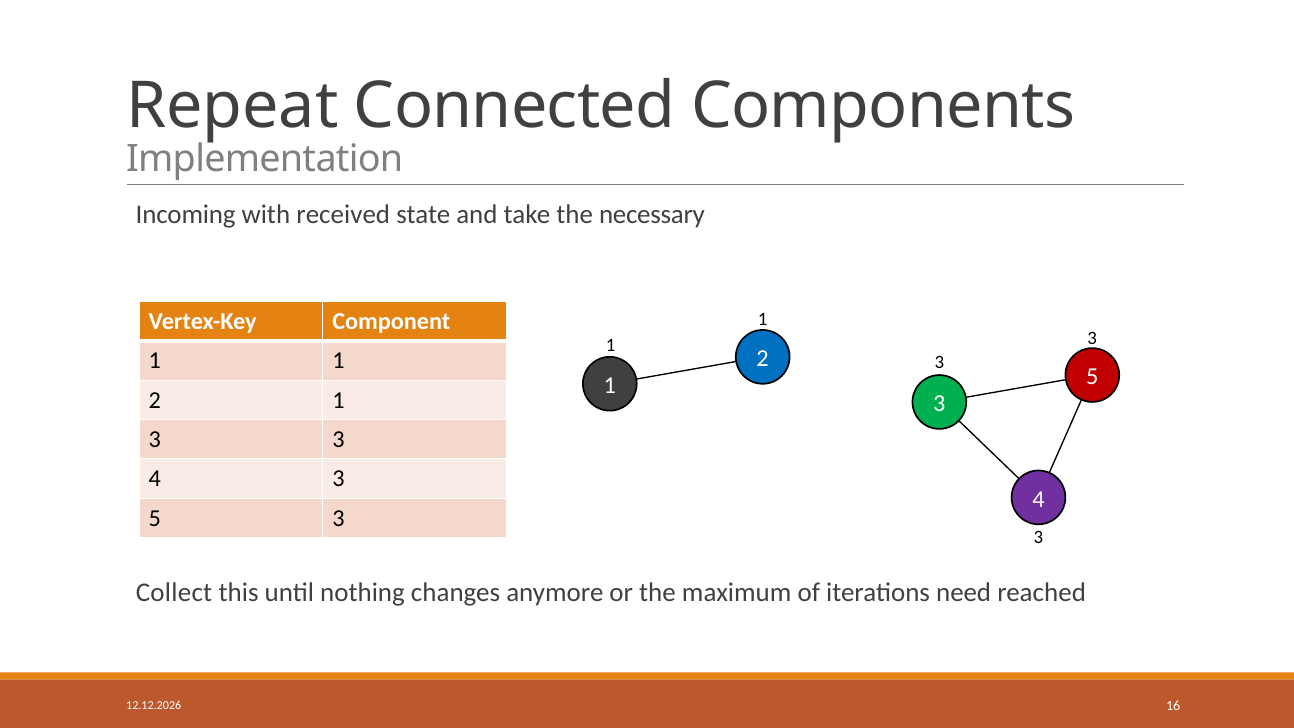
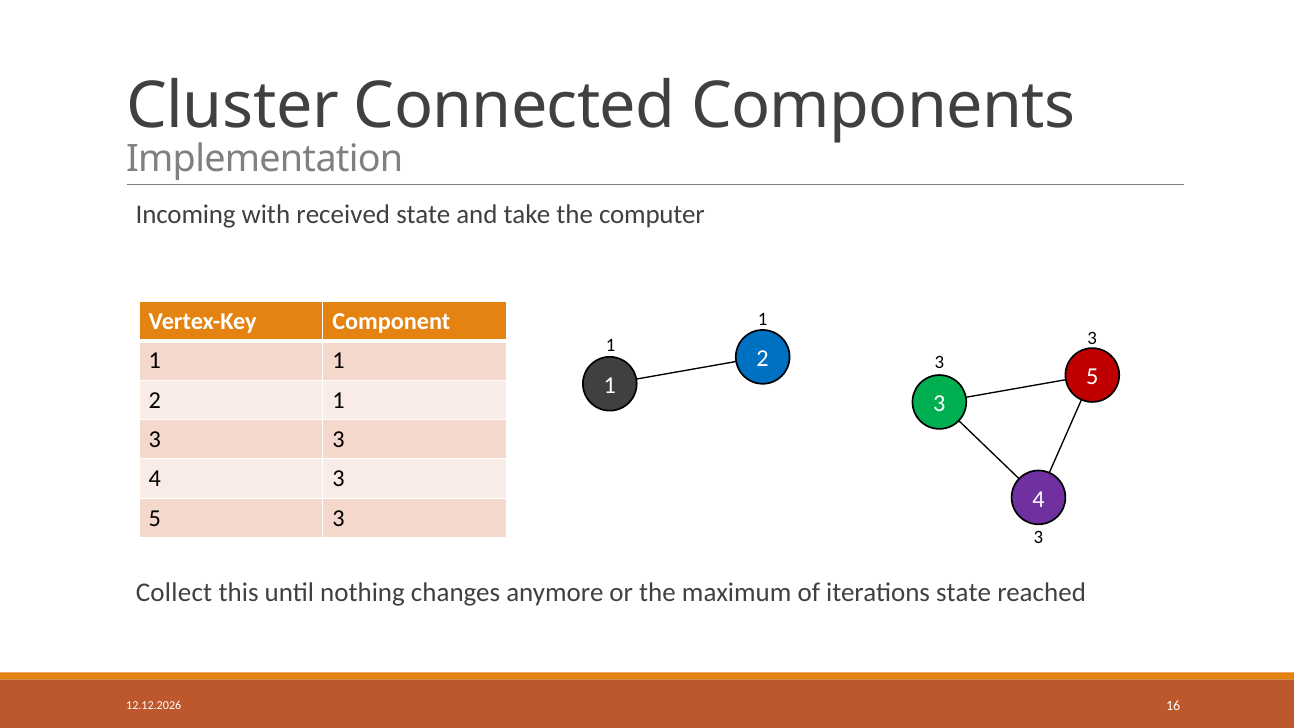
Repeat: Repeat -> Cluster (233, 106)
necessary: necessary -> computer (652, 215)
iterations need: need -> state (964, 593)
